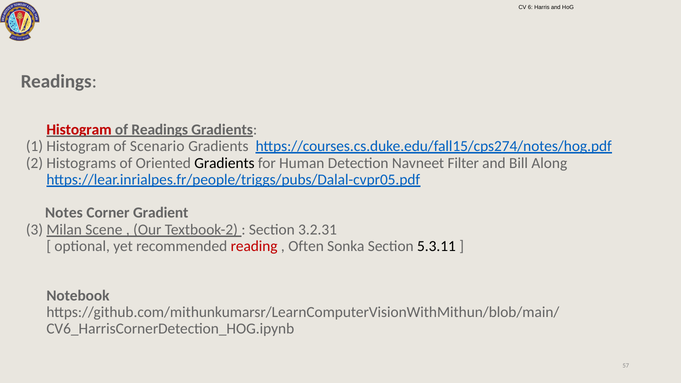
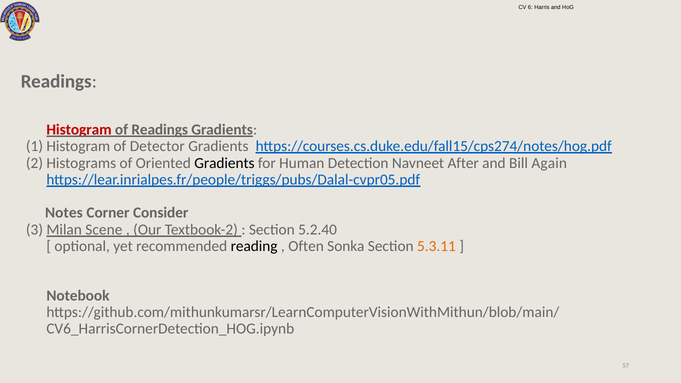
Scenario: Scenario -> Detector (157, 146)
Filter: Filter -> After (463, 163)
Along: Along -> Again (549, 163)
Gradient: Gradient -> Consider (161, 213)
3.2.31: 3.2.31 -> 5.2.40 (318, 230)
reading colour: red -> black (254, 246)
5.3.11 colour: black -> orange (436, 246)
